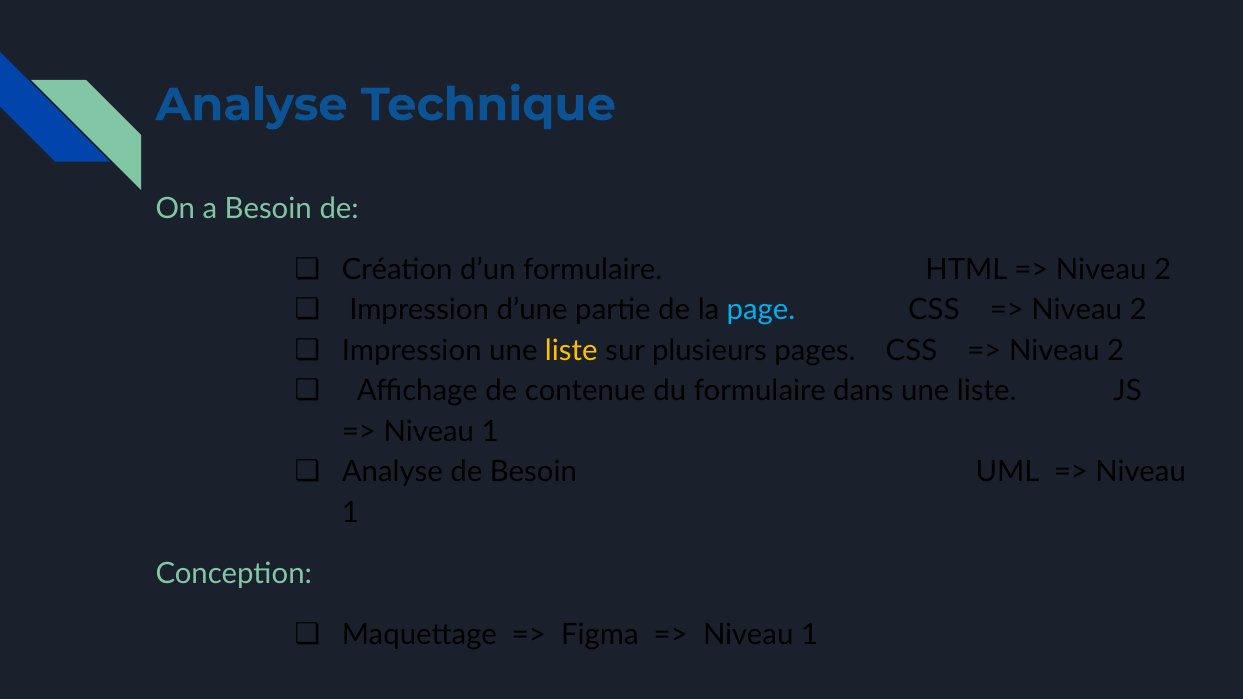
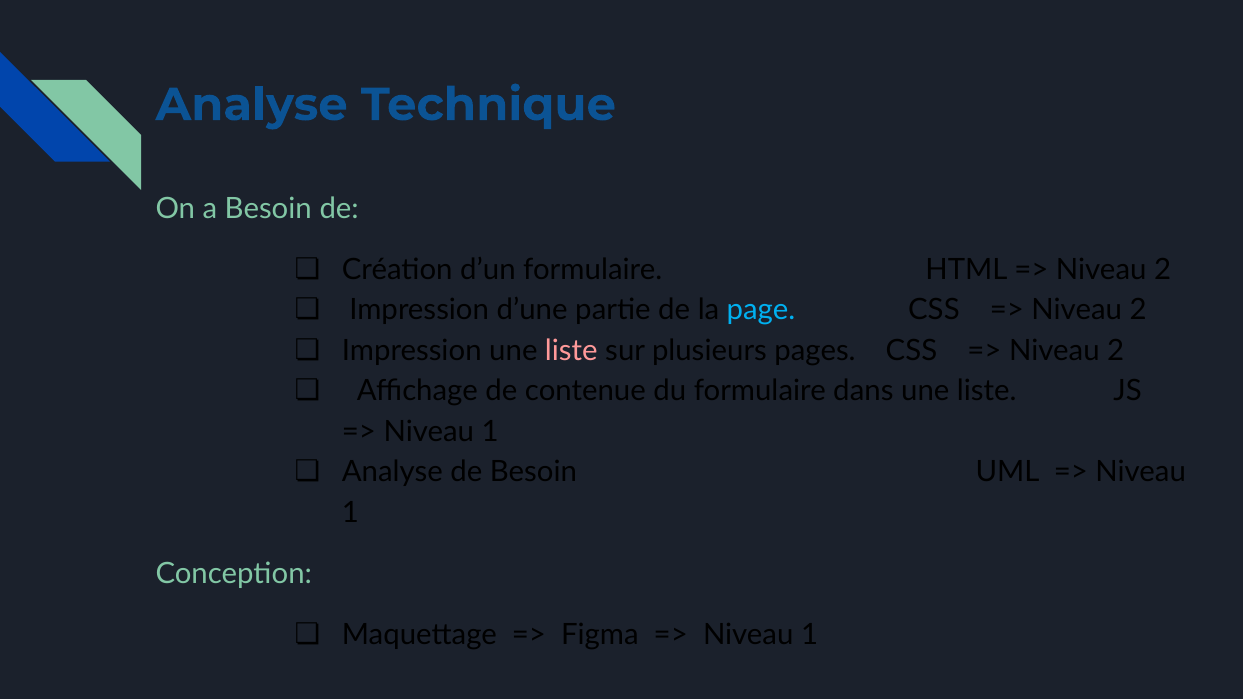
liste colour: yellow -> pink (571, 351)
